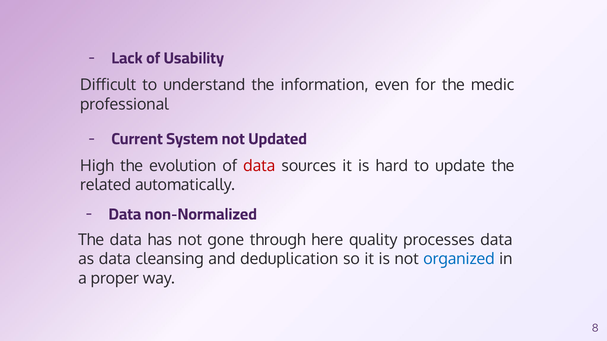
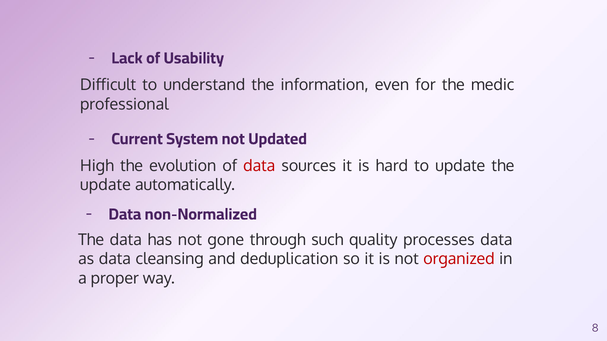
related: related -> update (105, 185)
here: here -> such (327, 240)
organized colour: blue -> red (459, 260)
